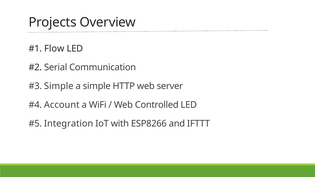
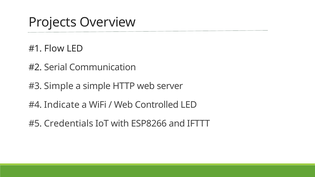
Account: Account -> Indicate (62, 105)
Integration: Integration -> Credentials (69, 124)
